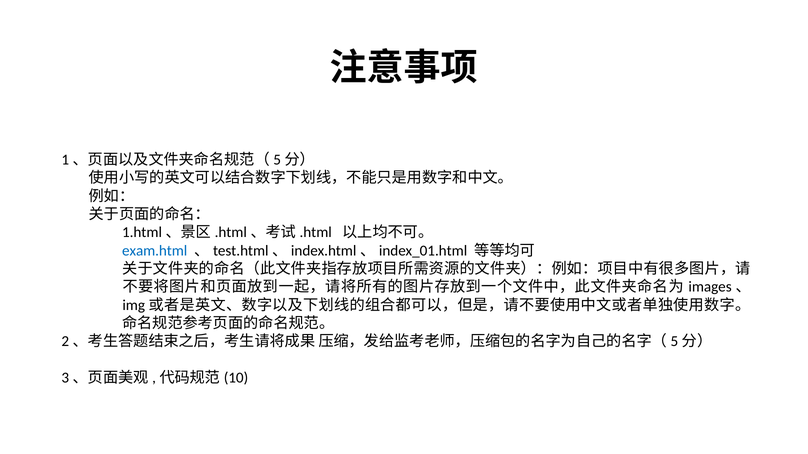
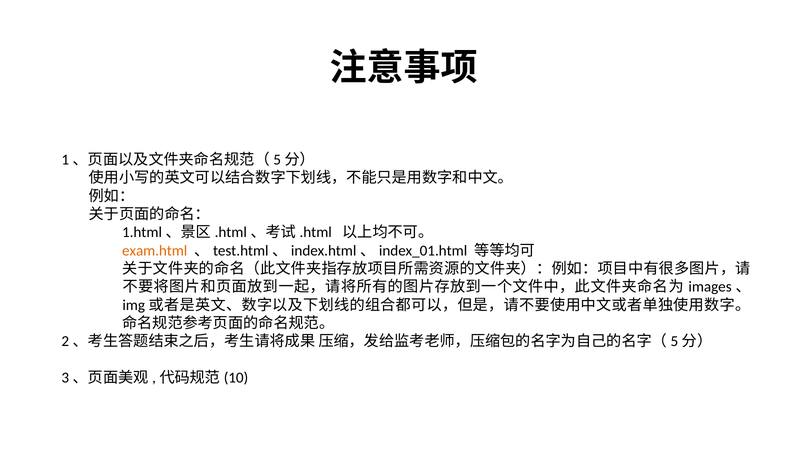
exam.html colour: blue -> orange (155, 251)
